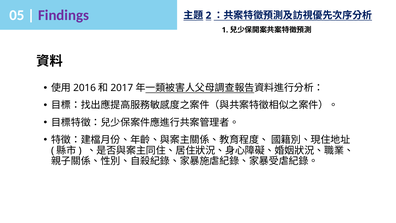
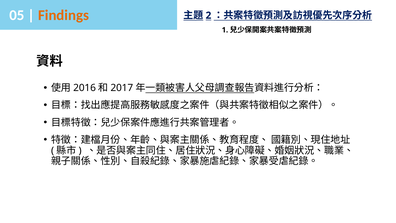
Findings colour: purple -> orange (64, 15)
